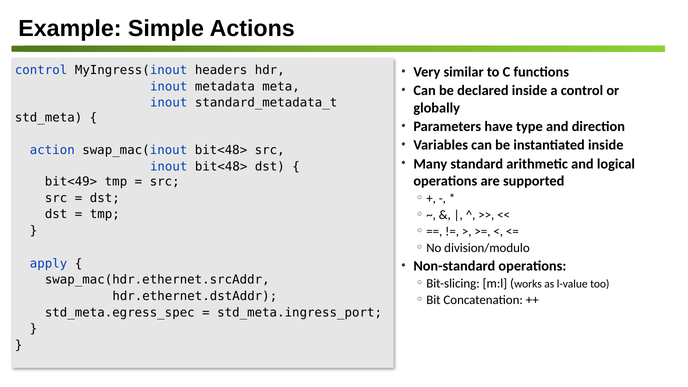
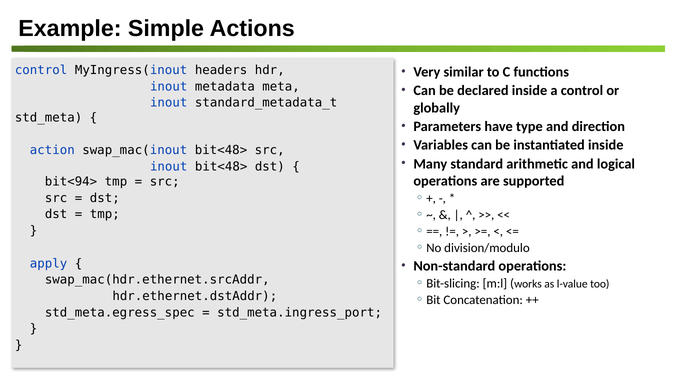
bit<49>: bit<49> -> bit<94> (71, 182)
